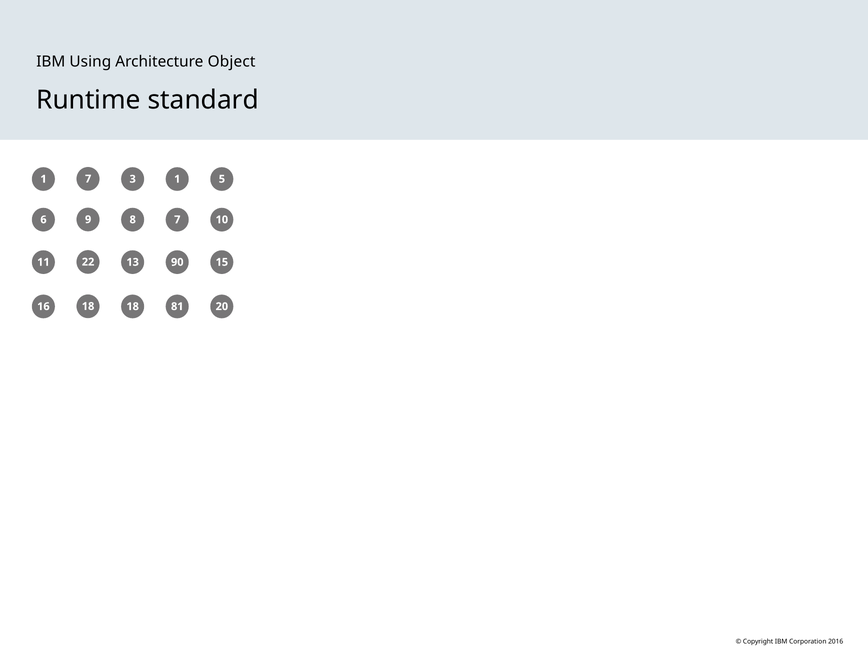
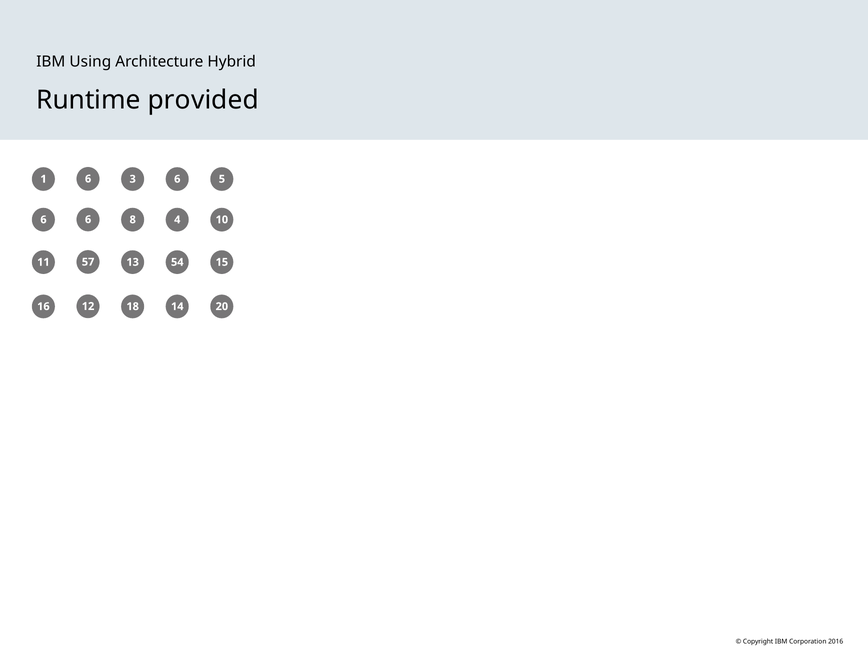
Object: Object -> Hybrid (232, 62)
standard: standard -> provided (203, 100)
1 7: 7 -> 6 (88, 179)
3 1: 1 -> 6 (177, 179)
6 9: 9 -> 6 (88, 219)
8 7: 7 -> 4 (177, 220)
22: 22 -> 57 (88, 262)
90: 90 -> 54 (177, 262)
16 18: 18 -> 12 (88, 306)
81: 81 -> 14 (177, 306)
